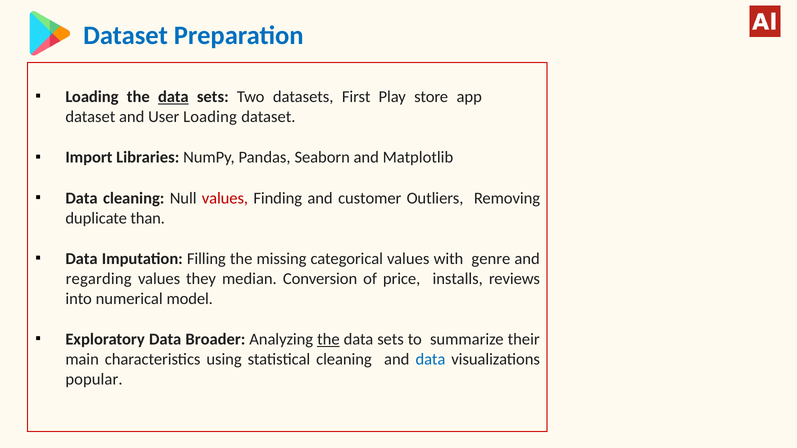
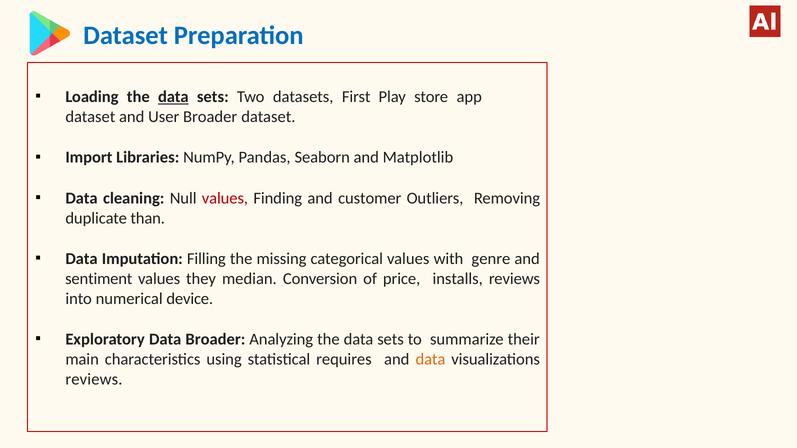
User Loading: Loading -> Broader (210, 117)
regarding: regarding -> sentiment (99, 279)
model: model -> device (190, 299)
the underline: present -> none (328, 340)
statistical cleaning: cleaning -> requires (344, 360)
data colour: blue -> orange (430, 360)
popular: popular -> reviews (94, 379)
